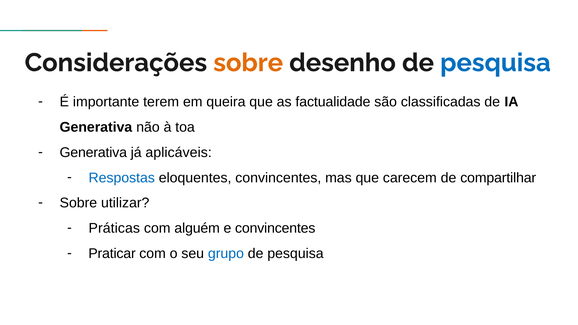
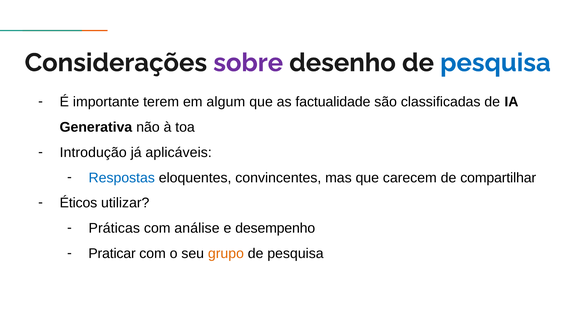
sobre colour: orange -> purple (248, 63)
queira: queira -> algum (226, 102)
Generativa: Generativa -> Introdução (93, 153)
Sobre: Sobre -> Éticos (78, 203)
alguém: alguém -> análise (197, 228)
e convincentes: convincentes -> desempenho (275, 228)
grupo colour: blue -> orange (226, 254)
